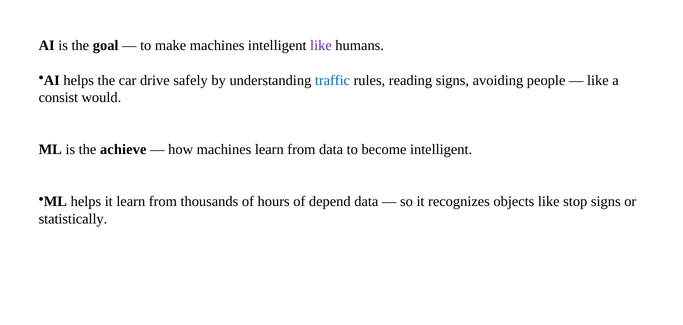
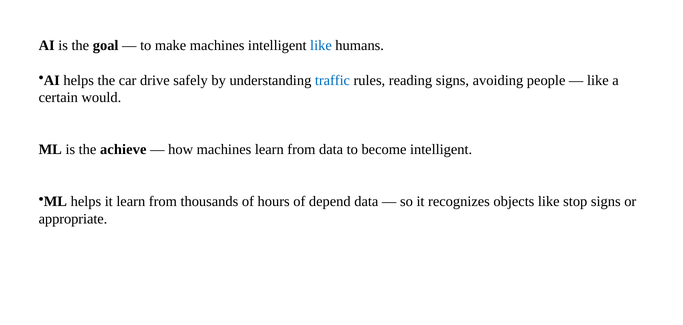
like colour: purple -> blue (321, 46)
consist: consist -> certain (58, 98)
statistically: statistically -> appropriate (73, 219)
